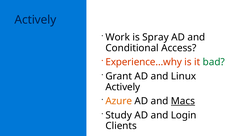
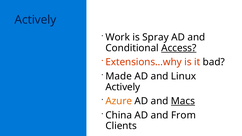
Access underline: none -> present (179, 48)
Experience…why: Experience…why -> Extensions…why (144, 62)
bad colour: green -> black (214, 62)
Grant: Grant -> Made (119, 76)
Study: Study -> China (119, 115)
Login: Login -> From (184, 115)
